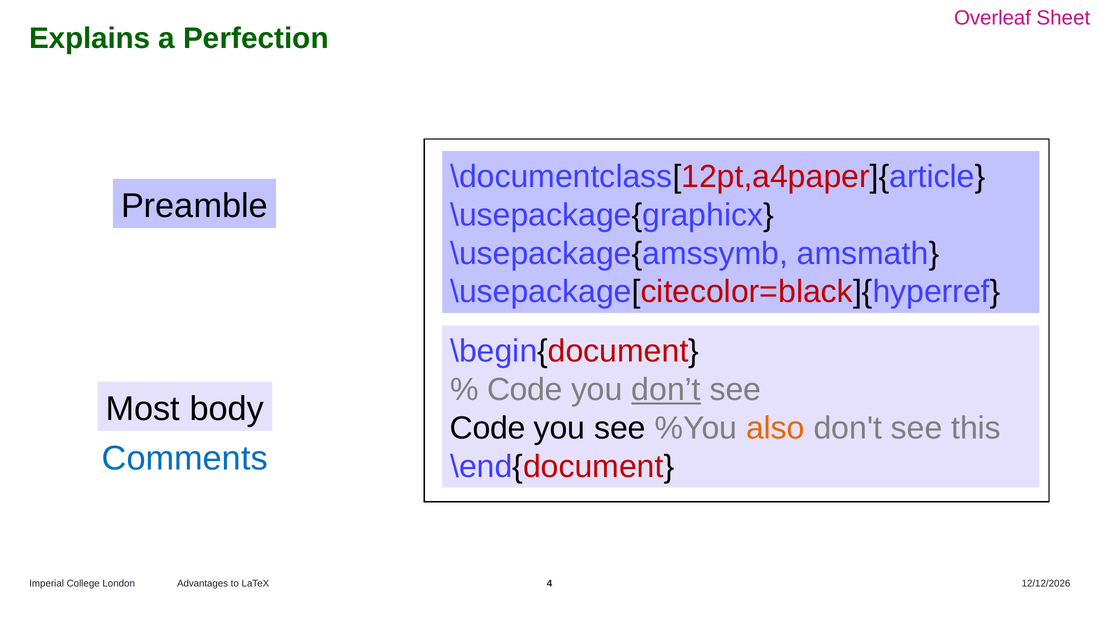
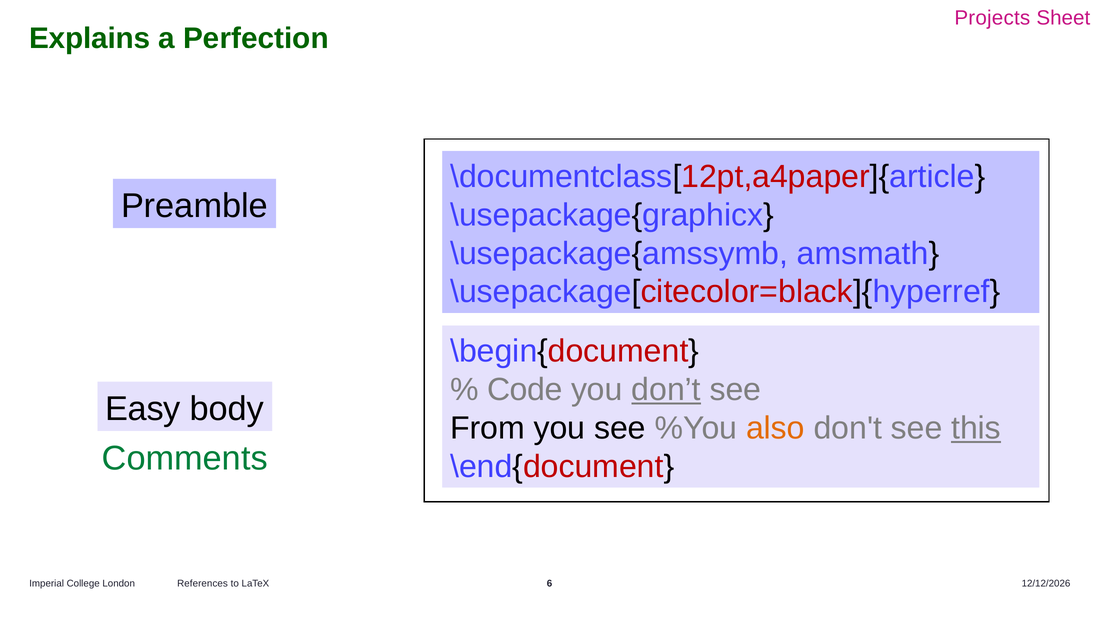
Overleaf: Overleaf -> Projects (992, 18)
Most: Most -> Easy (143, 409)
Code: Code -> From (488, 428)
this underline: none -> present (976, 428)
Comments colour: blue -> green (185, 459)
Advantages: Advantages -> References (203, 583)
4: 4 -> 6 (549, 583)
